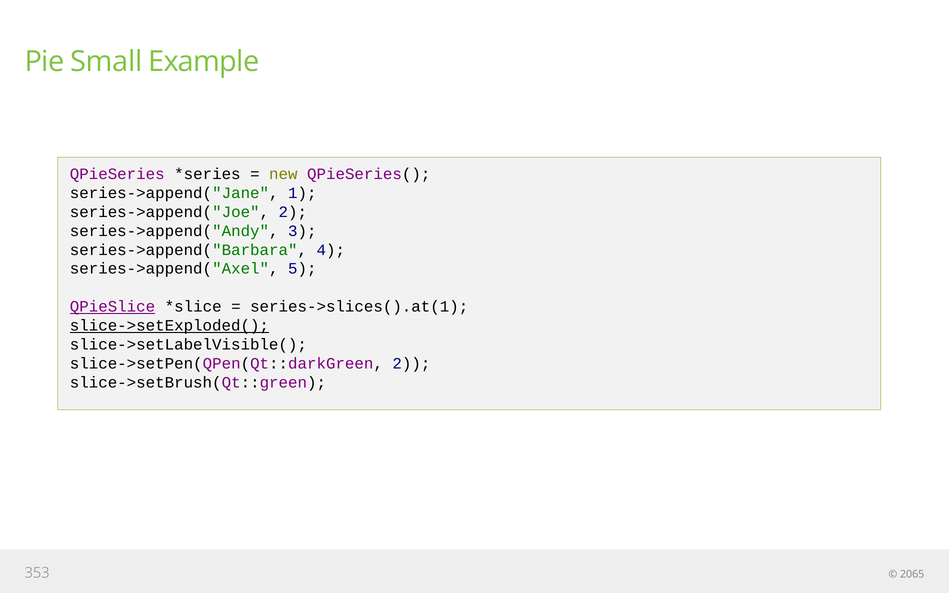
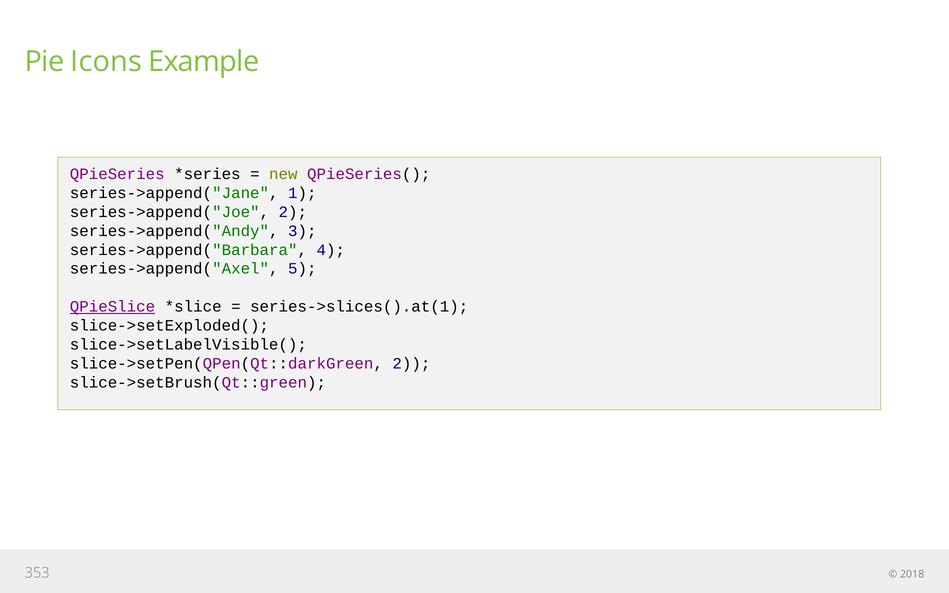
Small: Small -> Icons (106, 62)
slice->setExploded( underline: present -> none (169, 326)
2065: 2065 -> 2018 (912, 574)
